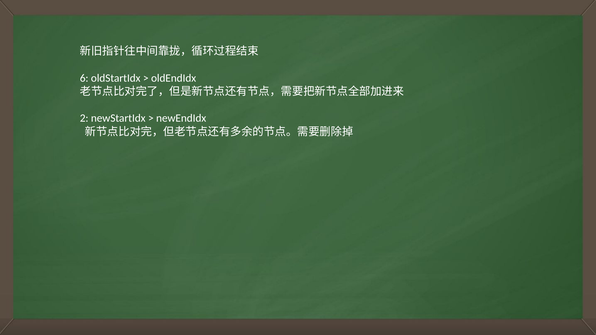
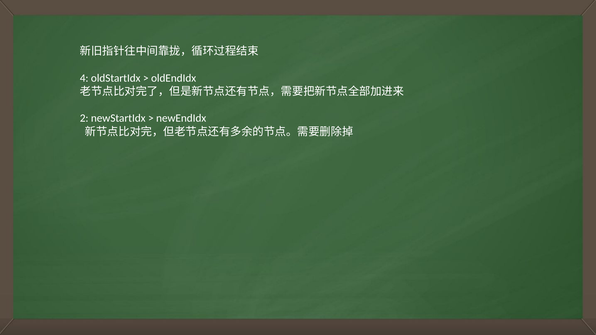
6: 6 -> 4 (84, 78)
